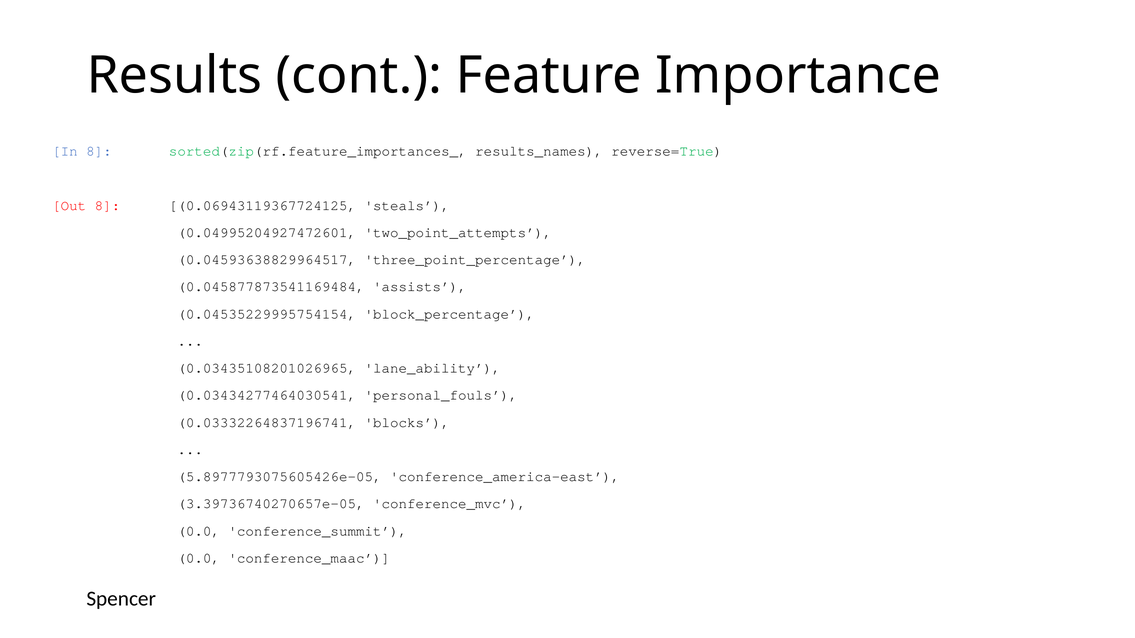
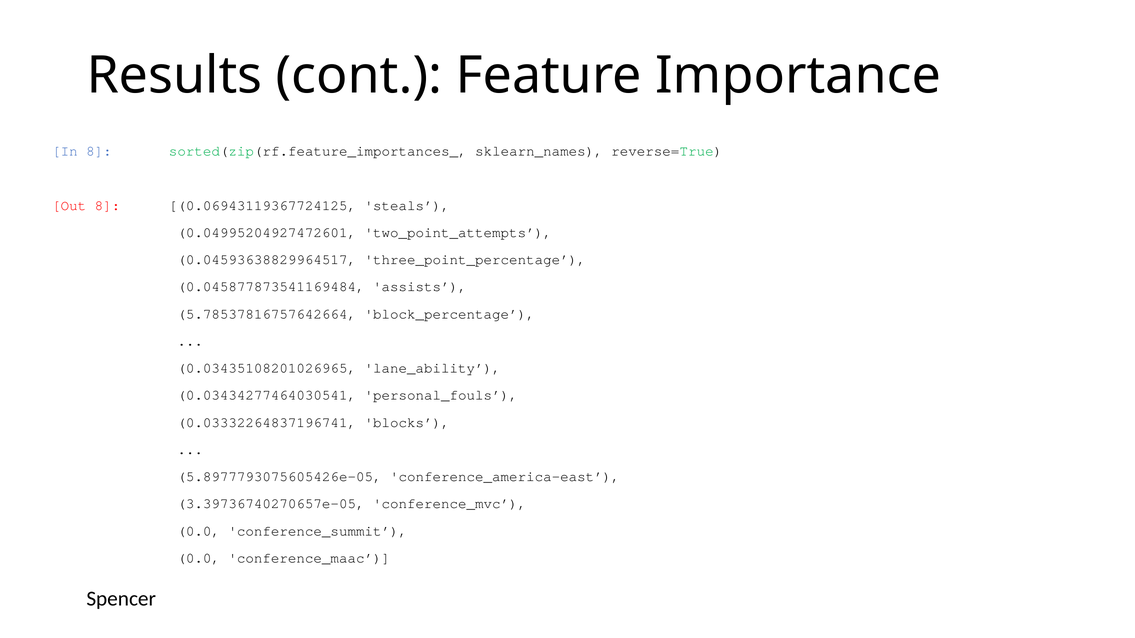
results_names: results_names -> sklearn_names (539, 151)
0.04535229995754154: 0.04535229995754154 -> 5.78537816757642664 (267, 314)
